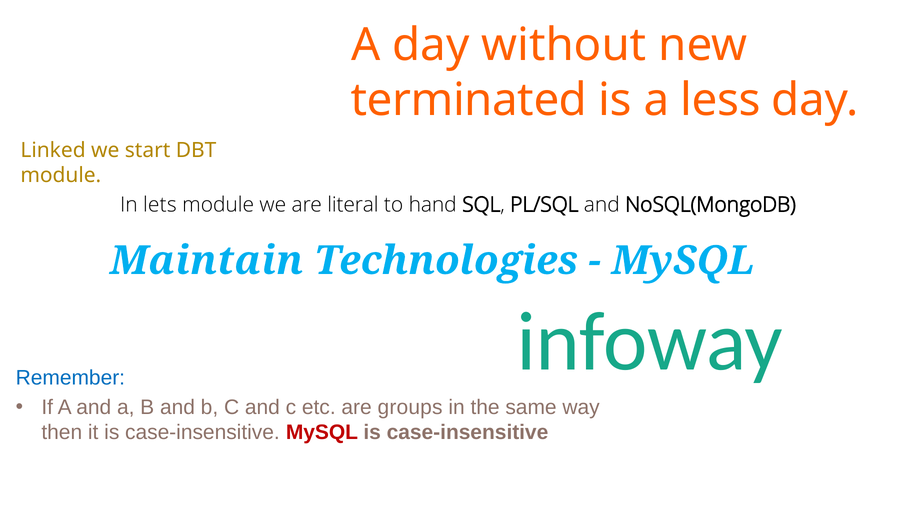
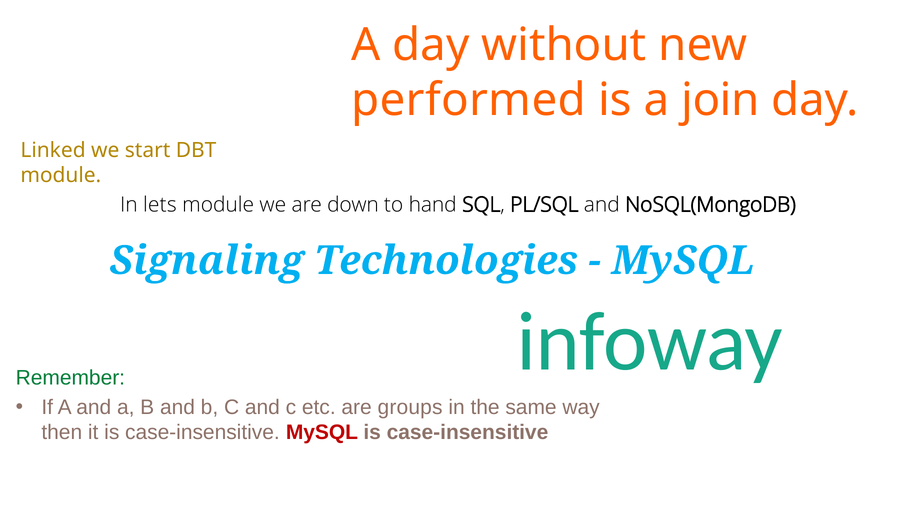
terminated: terminated -> performed (469, 100)
less: less -> join (721, 100)
literal: literal -> down (353, 205)
Maintain: Maintain -> Signaling (207, 261)
Remember colour: blue -> green (70, 378)
